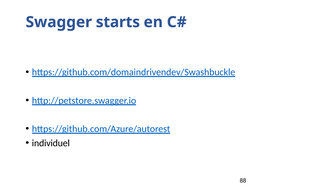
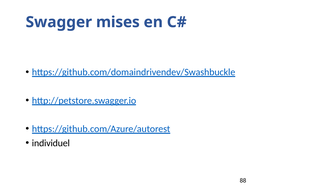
starts: starts -> mises (118, 22)
